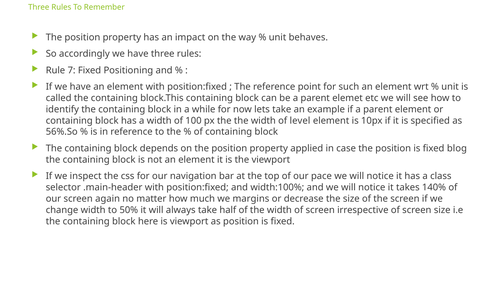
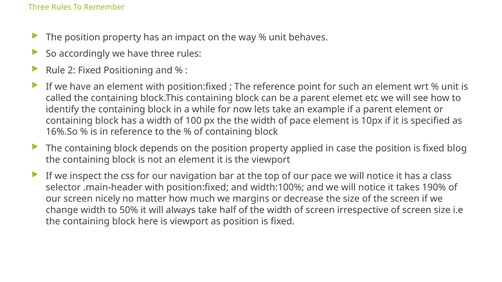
7: 7 -> 2 (72, 70)
of level: level -> pace (300, 121)
56%.So: 56%.So -> 16%.So (62, 132)
140%: 140% -> 190% (434, 188)
again: again -> nicely (108, 199)
